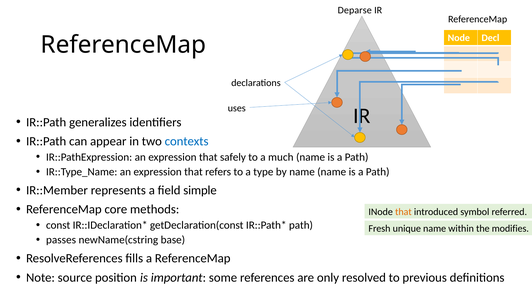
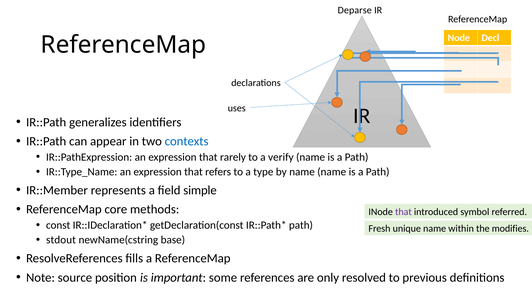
safely: safely -> rarely (233, 157)
much: much -> verify (281, 157)
that colour: orange -> purple (403, 212)
passes: passes -> stdout (61, 240)
